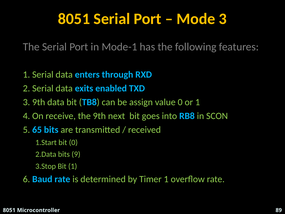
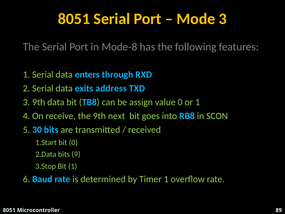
Mode-1: Mode-1 -> Mode-8 (119, 47)
enabled: enabled -> address (111, 88)
65: 65 -> 30 (37, 130)
